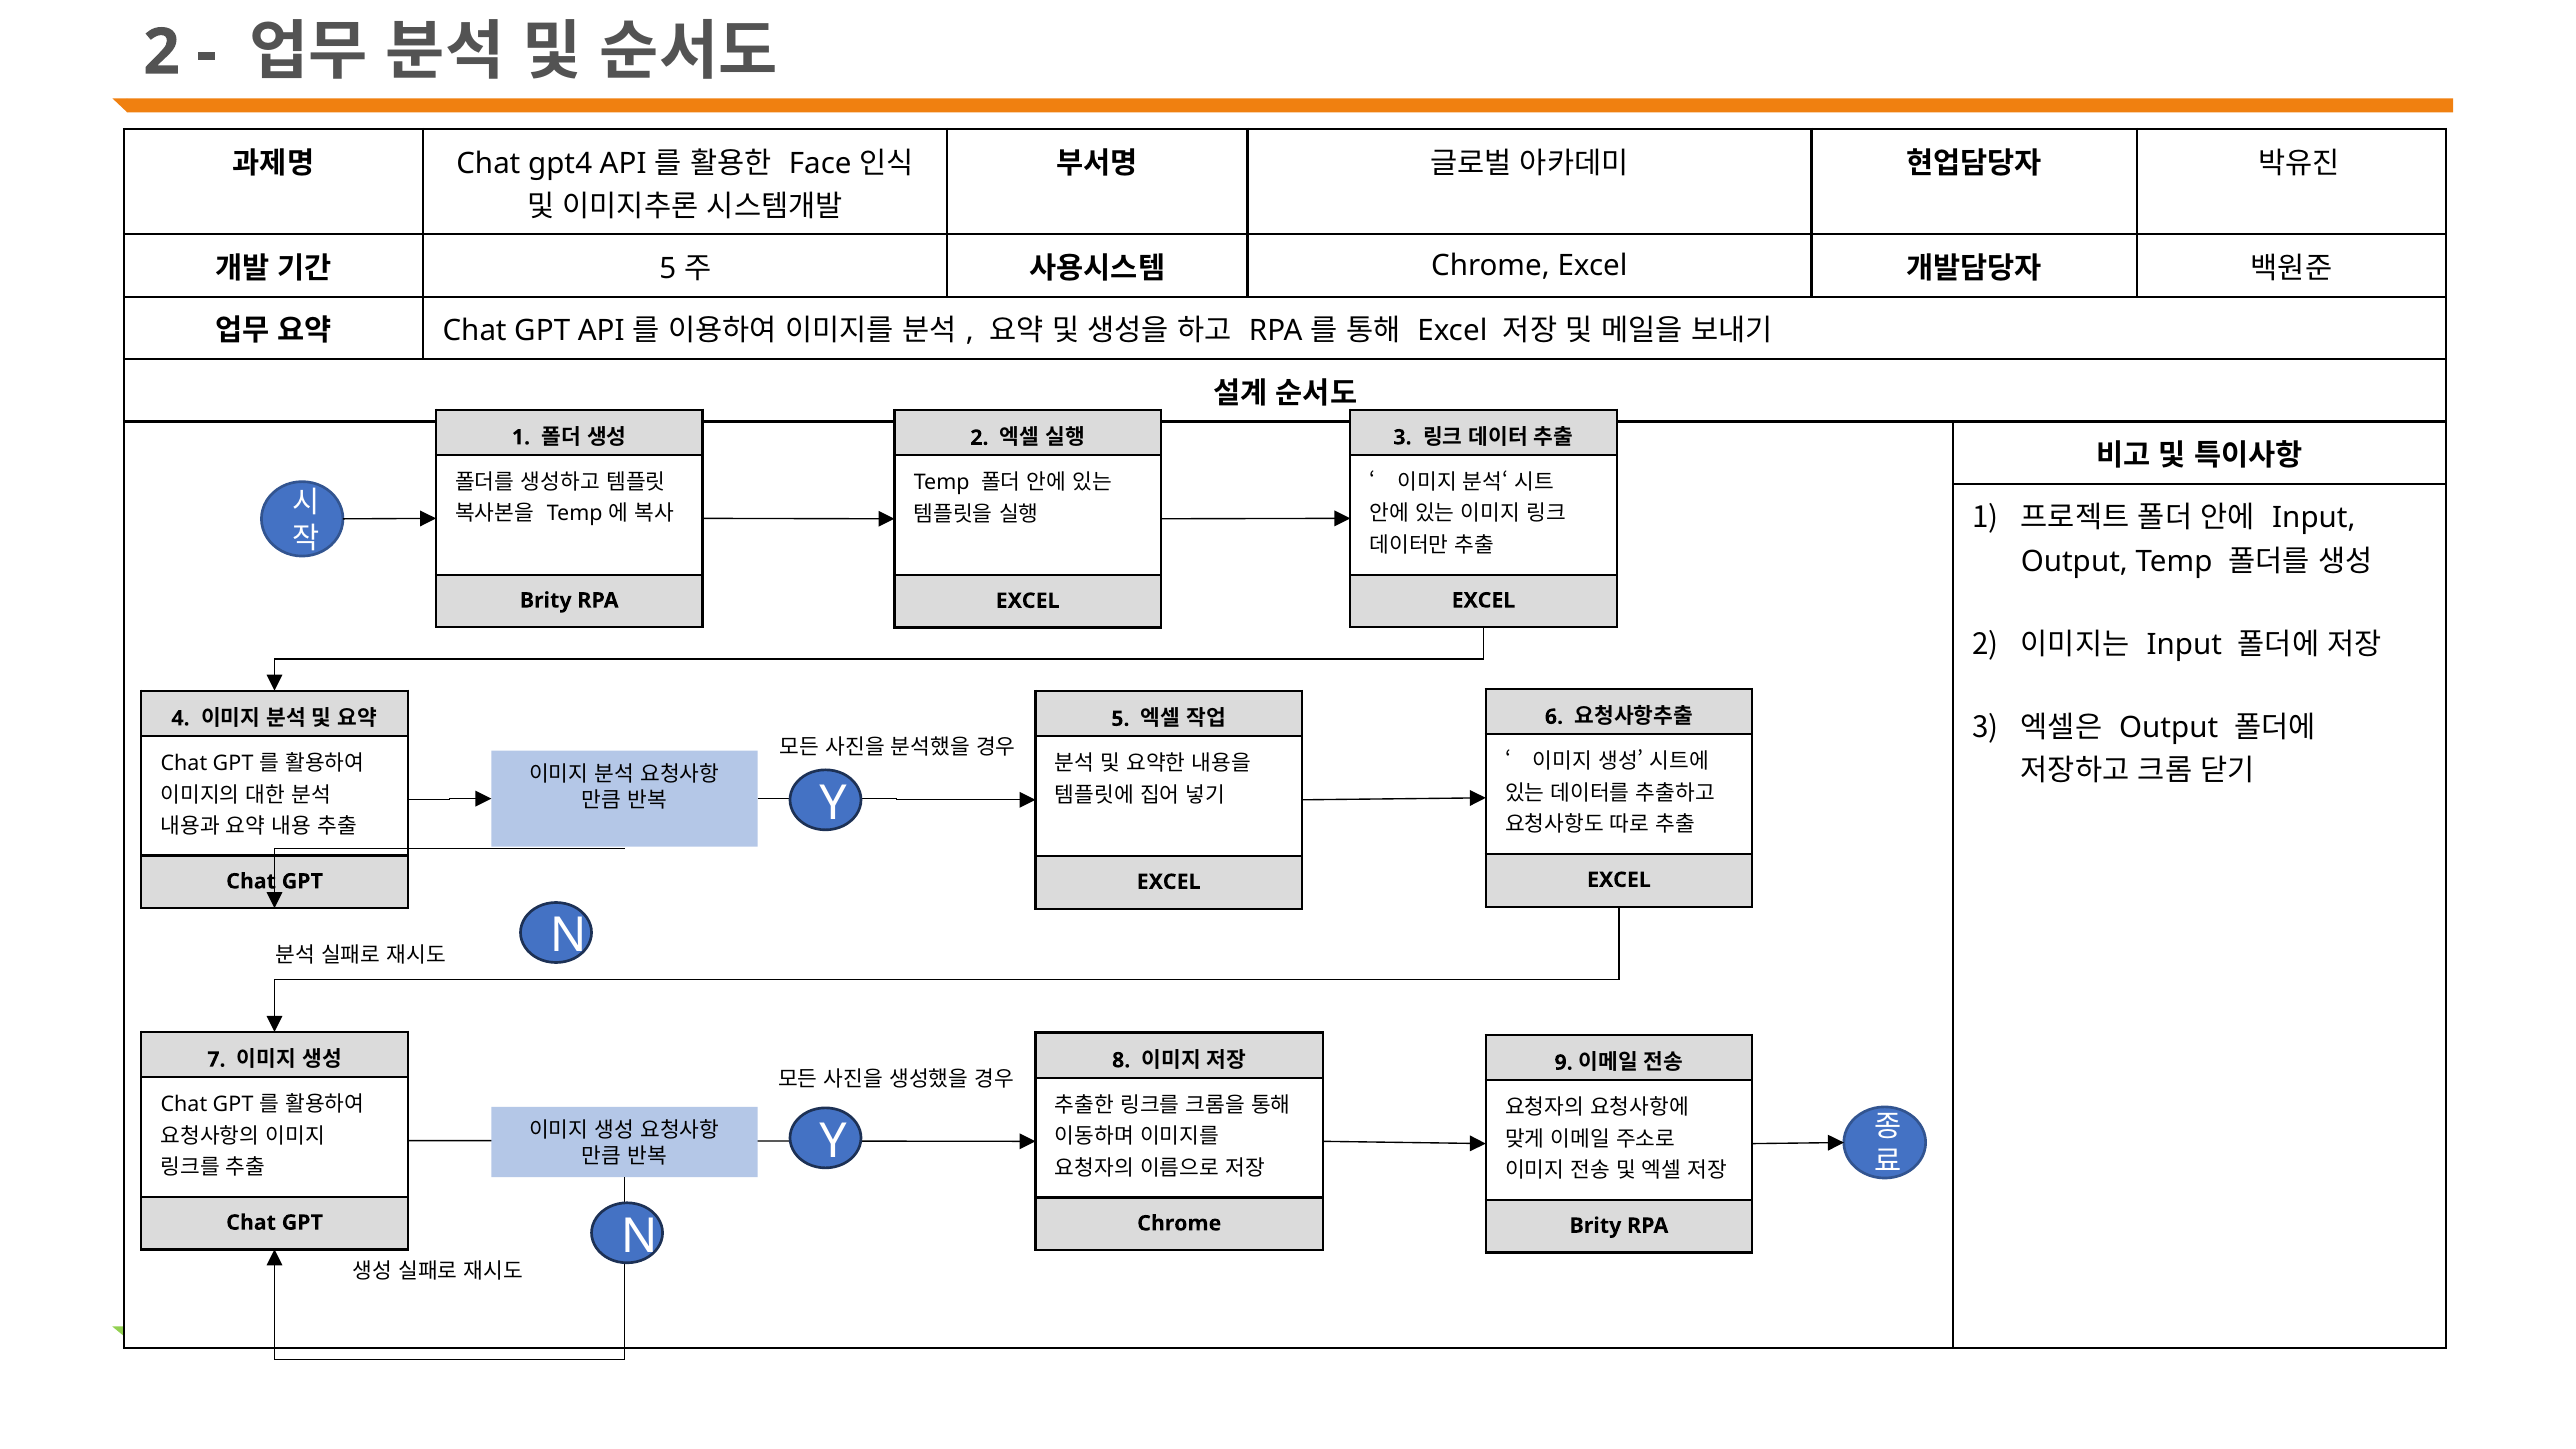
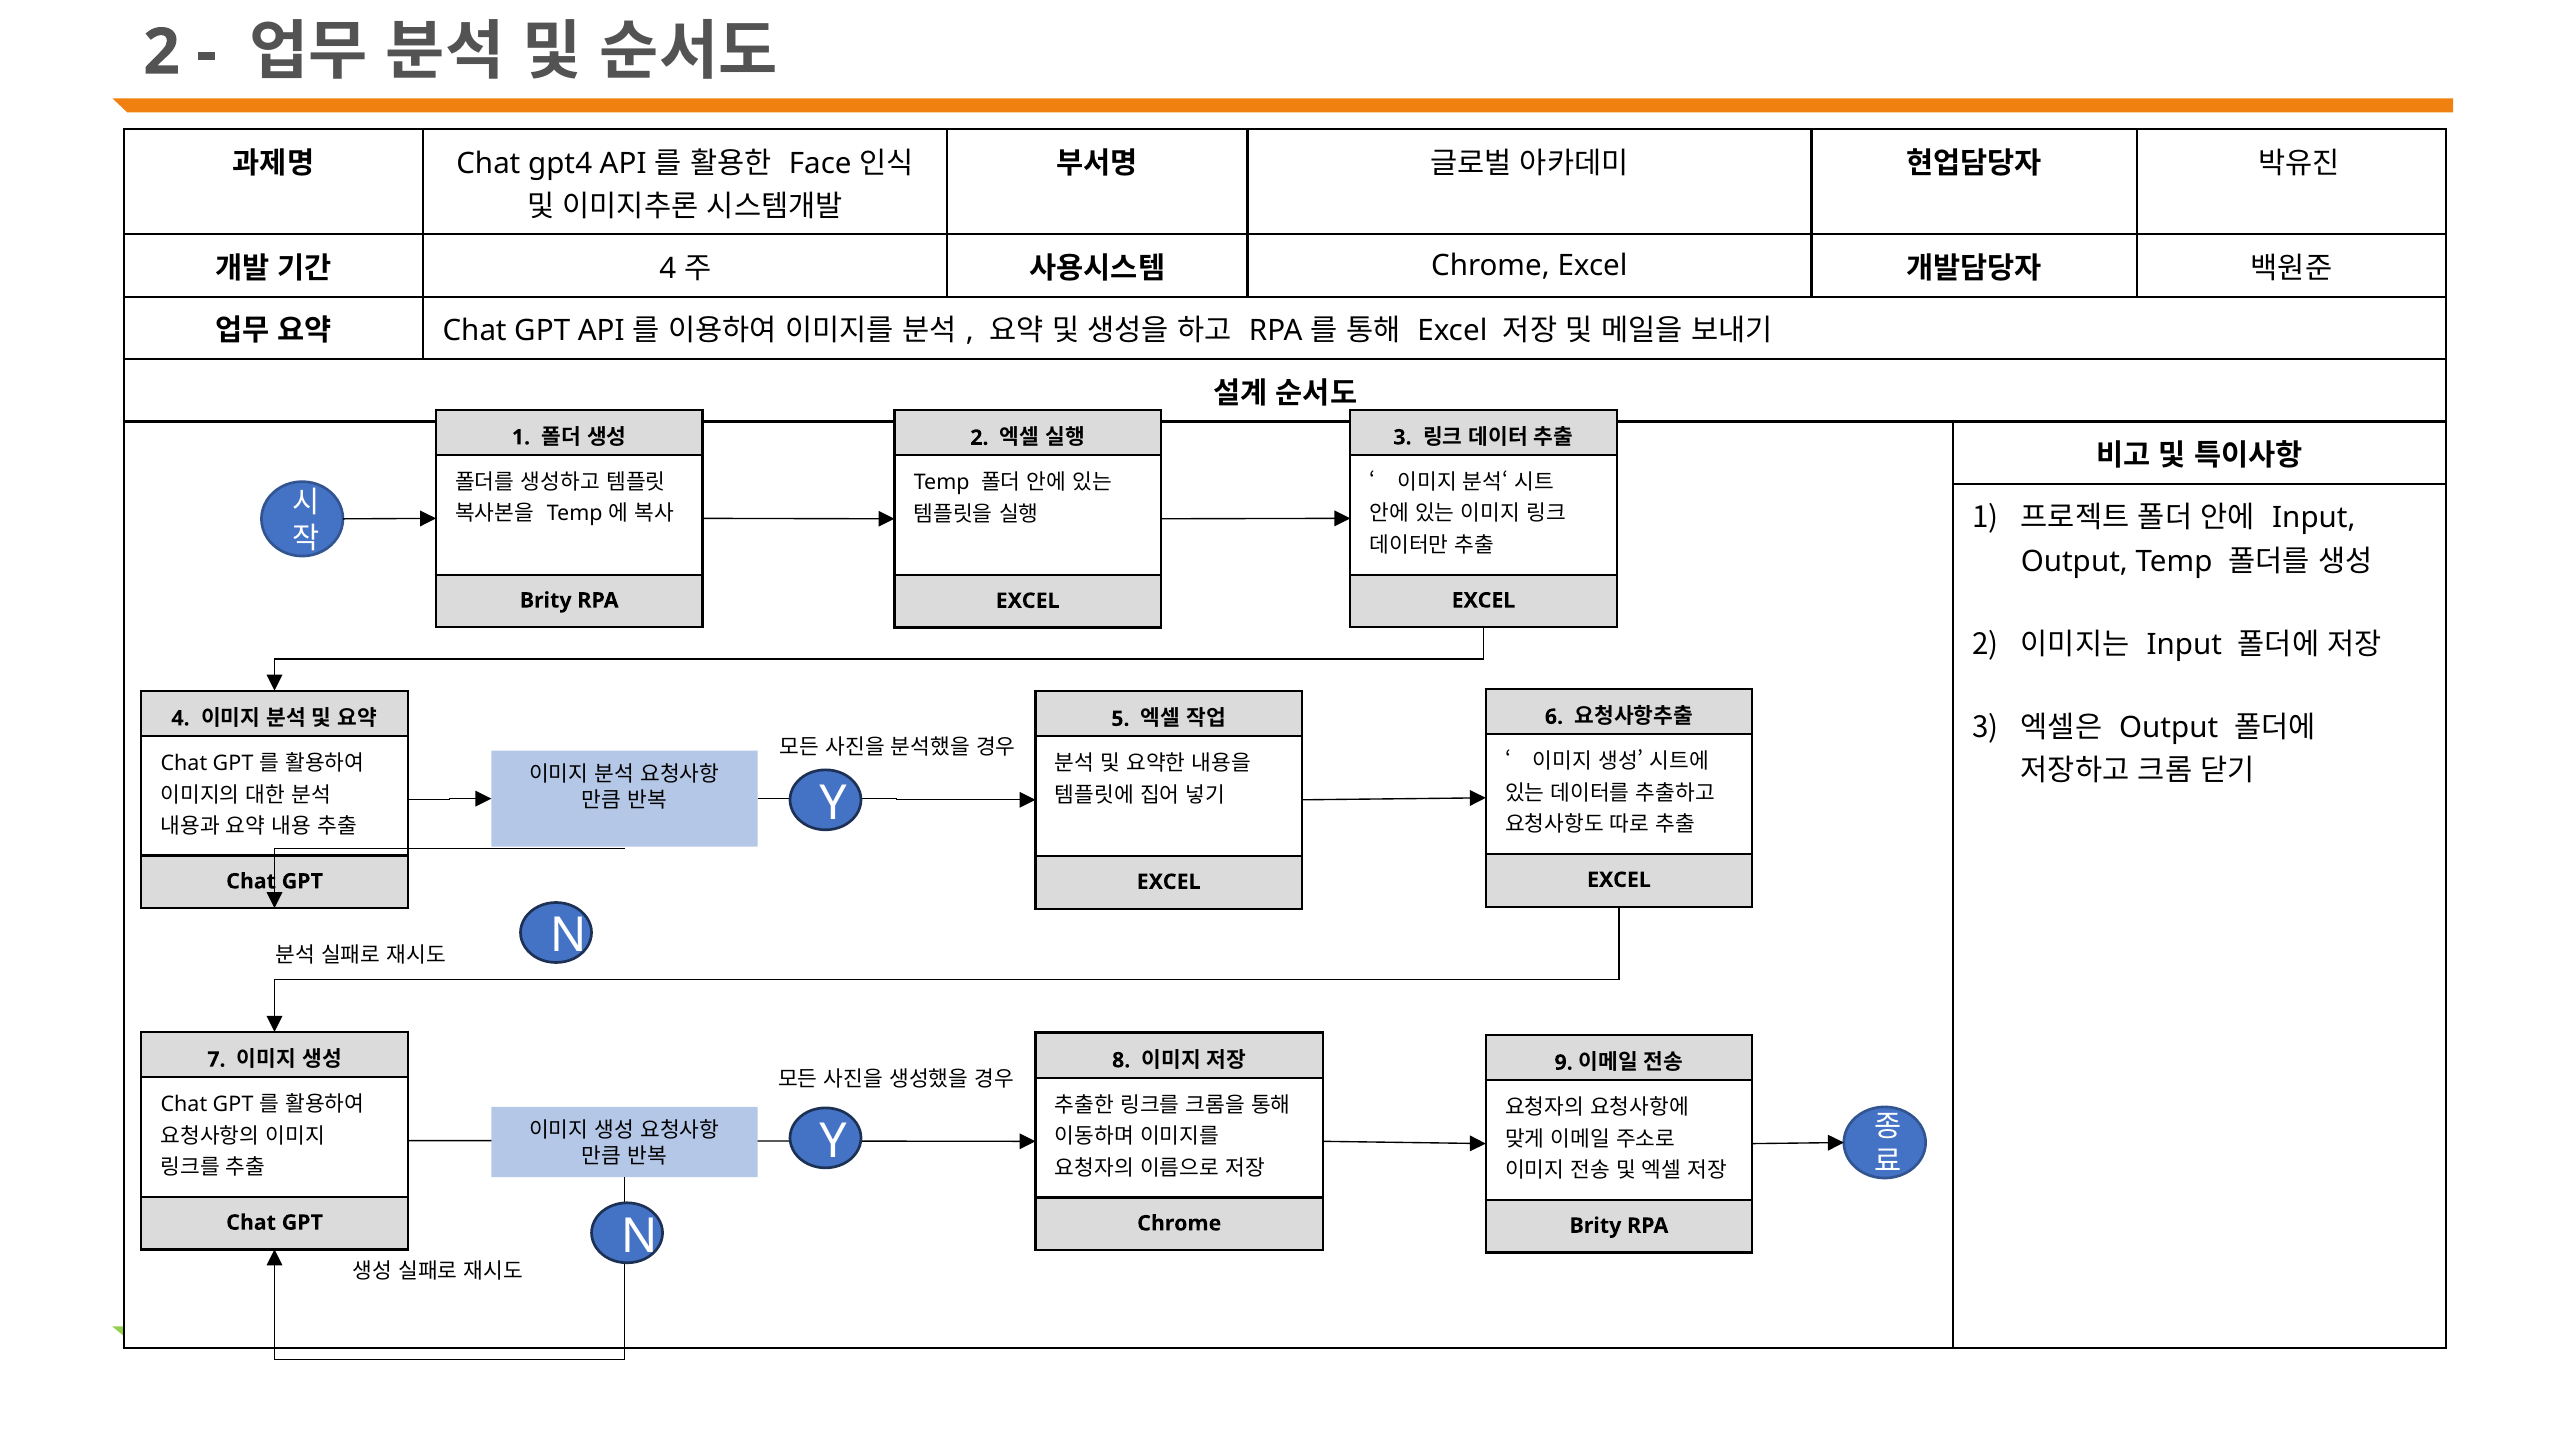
5: 5 -> 4 (668, 269)
